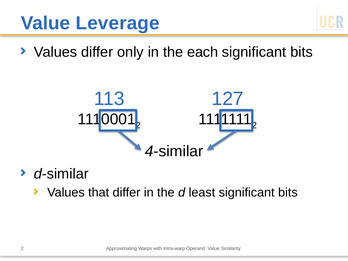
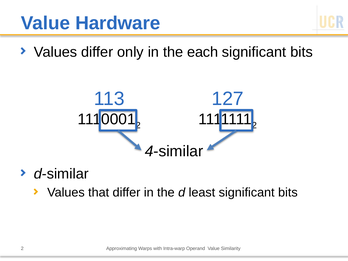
Leverage: Leverage -> Hardware (118, 23)
